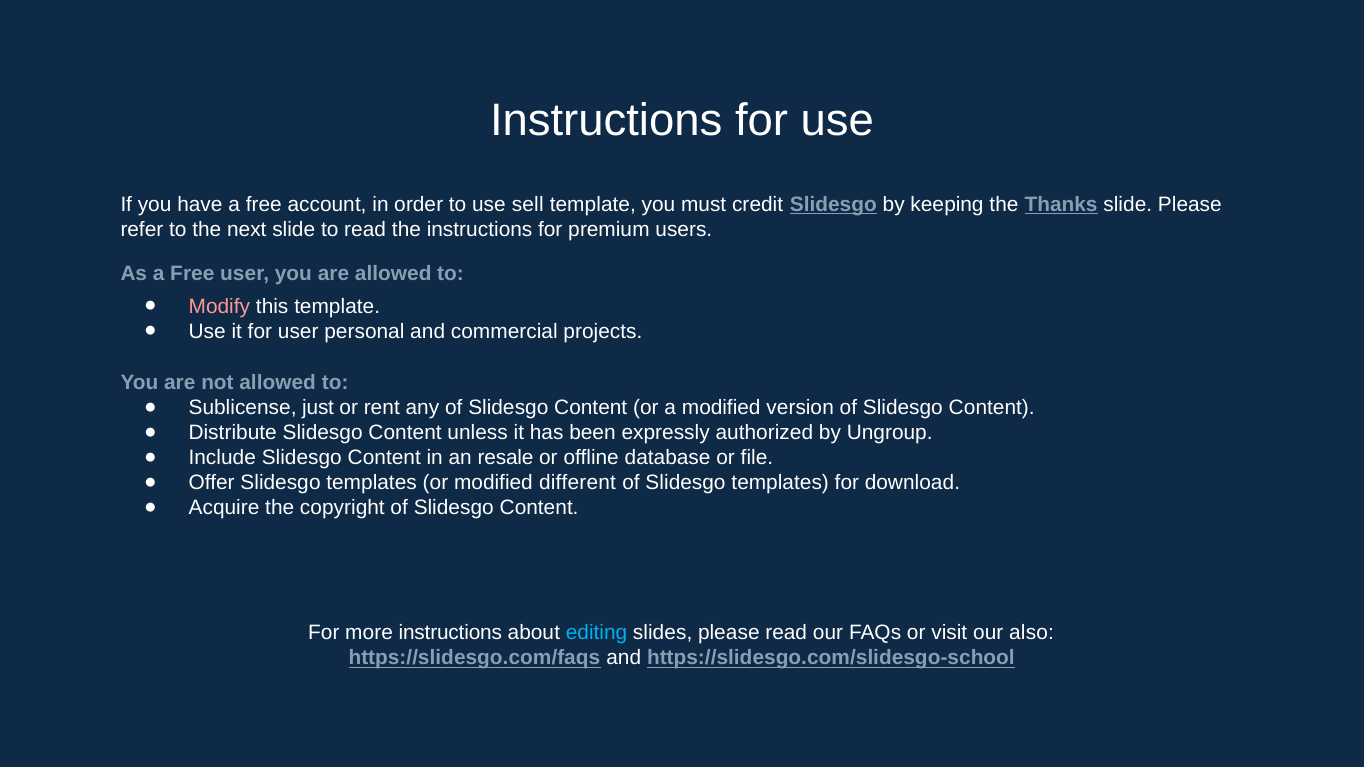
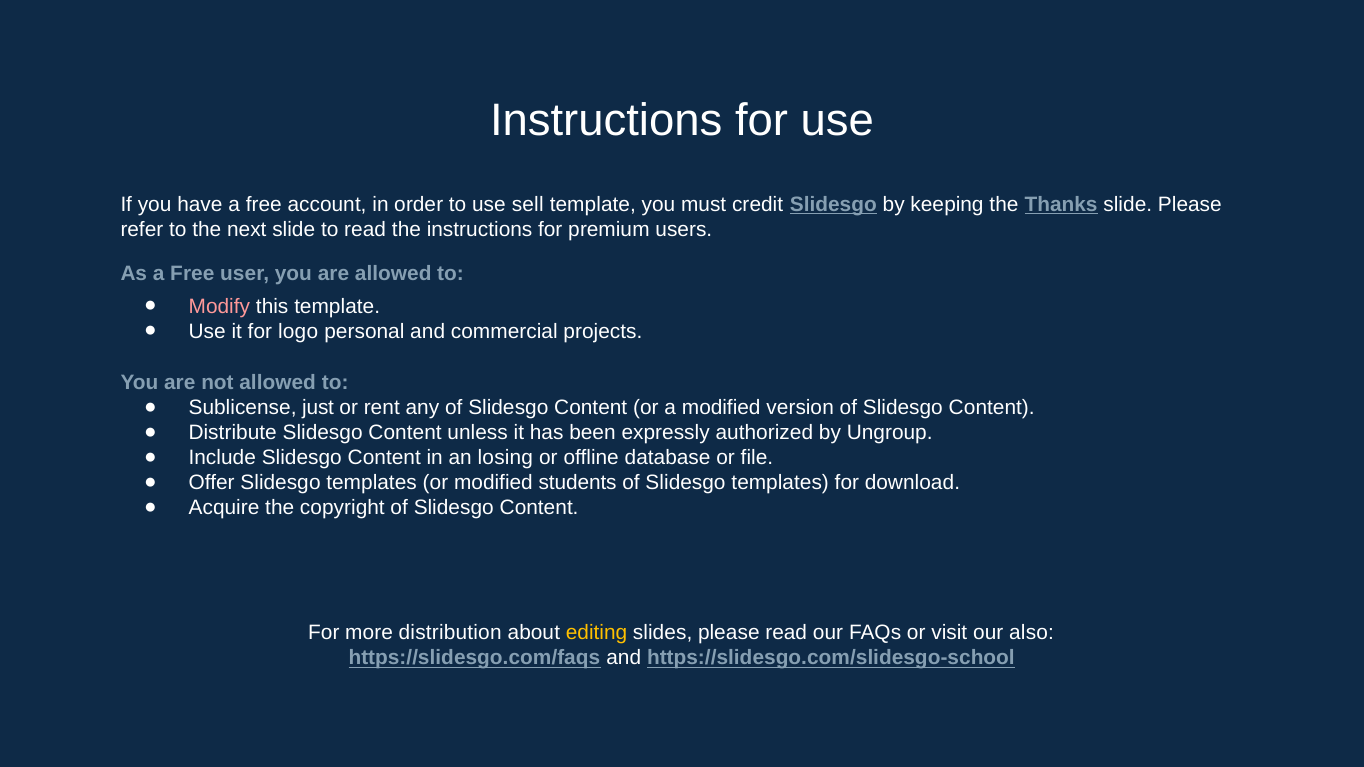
for user: user -> logo (298, 331)
resale: resale -> losing (505, 458)
different: different -> students (578, 483)
more instructions: instructions -> distribution (450, 633)
editing colour: light blue -> yellow (597, 633)
